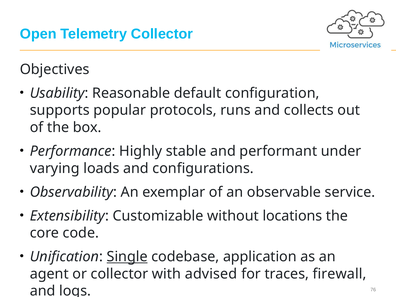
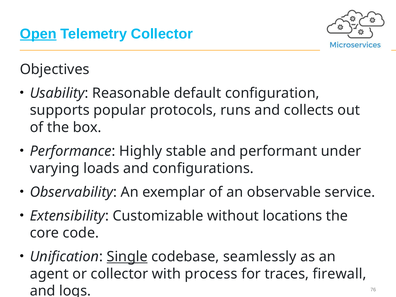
Open underline: none -> present (38, 34)
application: application -> seamlessly (260, 257)
advised: advised -> process (211, 274)
